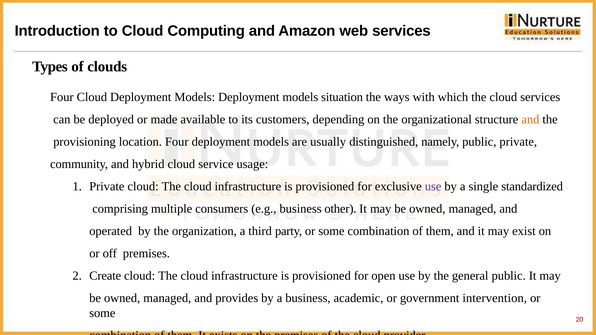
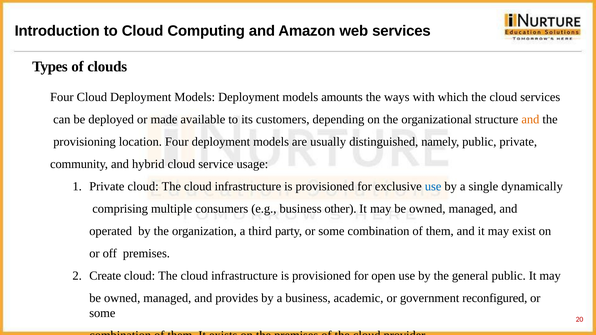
situation: situation -> amounts (342, 97)
use colour: purple -> blue (433, 187)
standardized: standardized -> dynamically (532, 187)
intervention: intervention -> reconfigured (495, 298)
